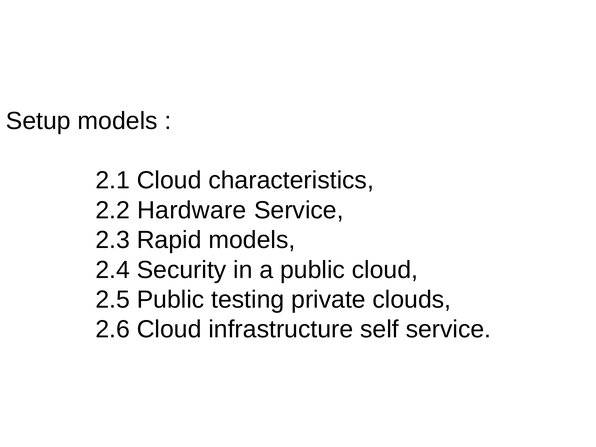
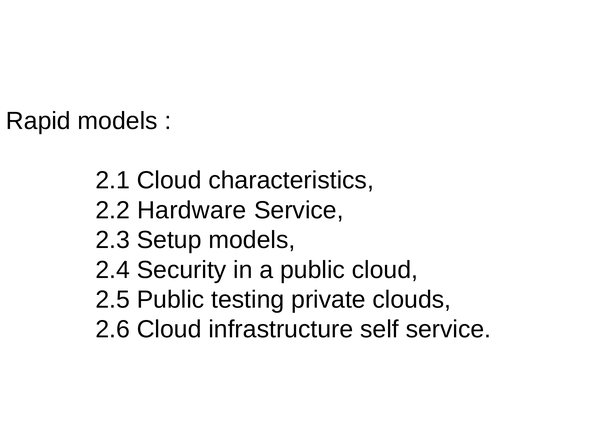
Setup: Setup -> Rapid (38, 121)
Rapid: Rapid -> Setup (169, 240)
